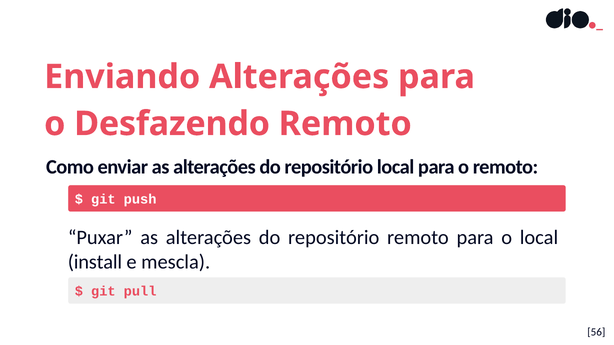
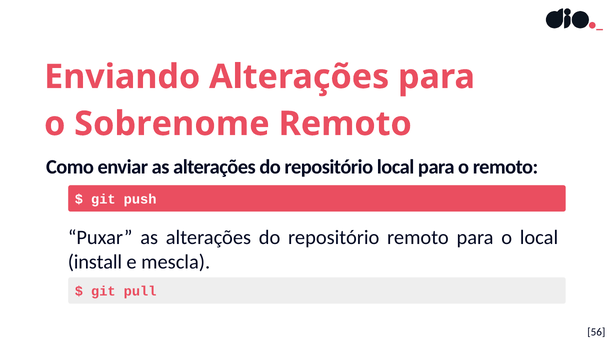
Desfazendo: Desfazendo -> Sobrenome (172, 124)
